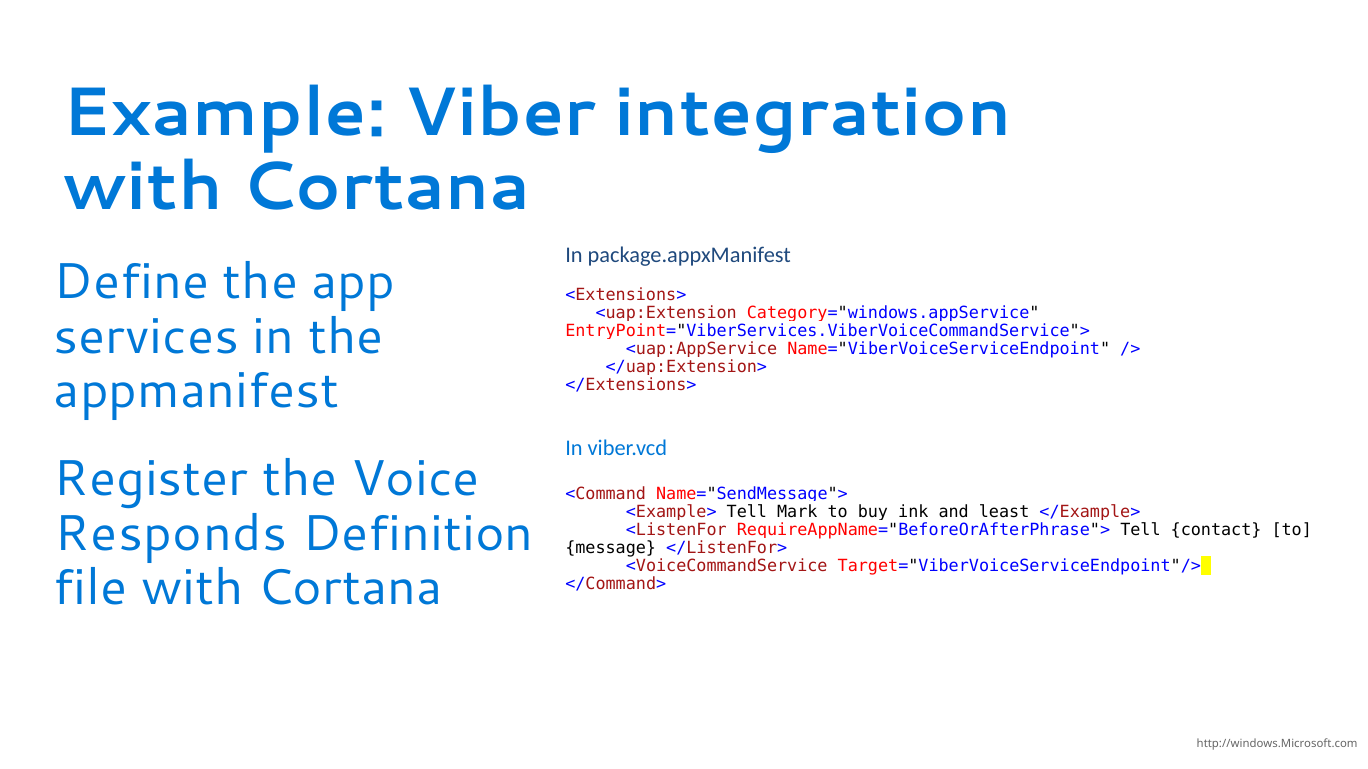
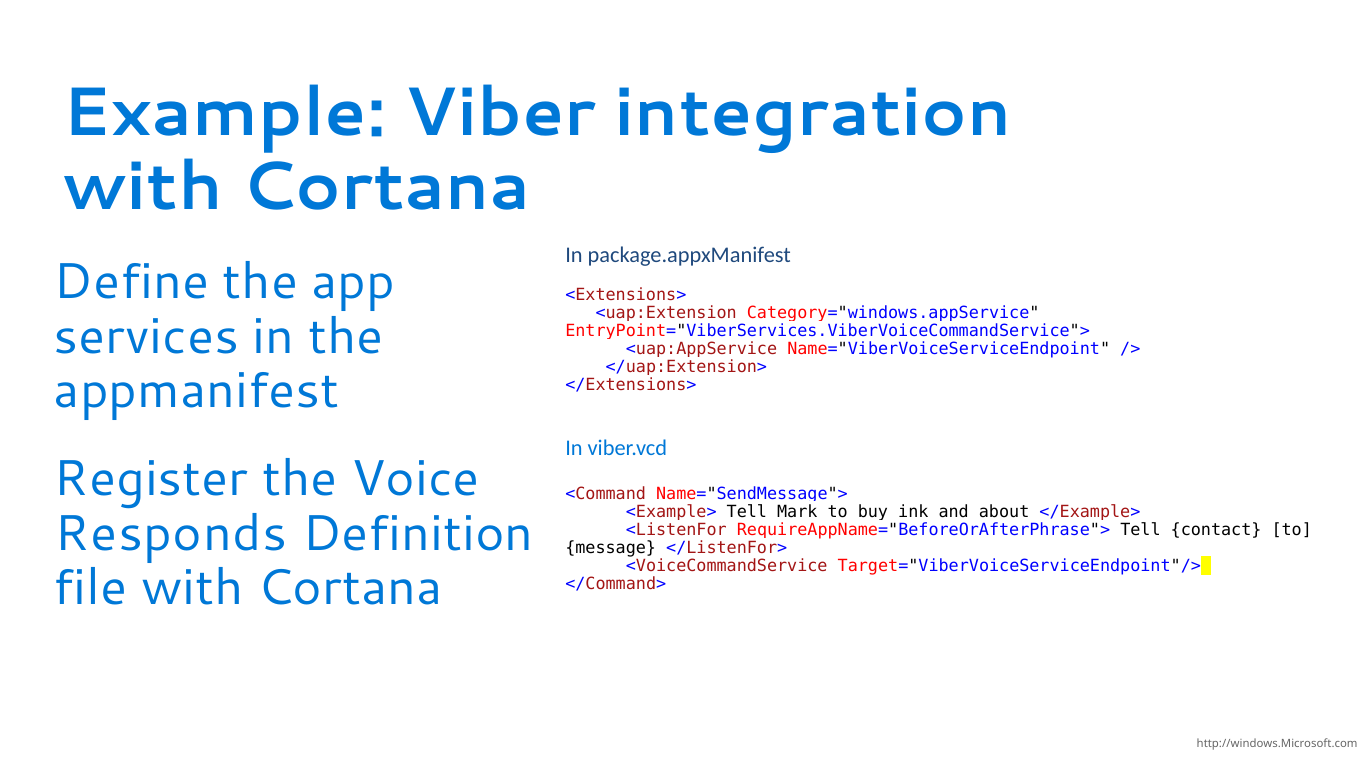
least: least -> about (1004, 512)
